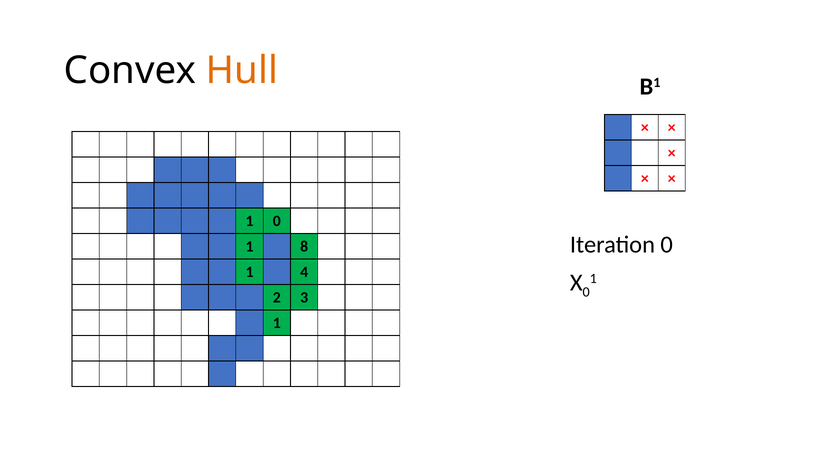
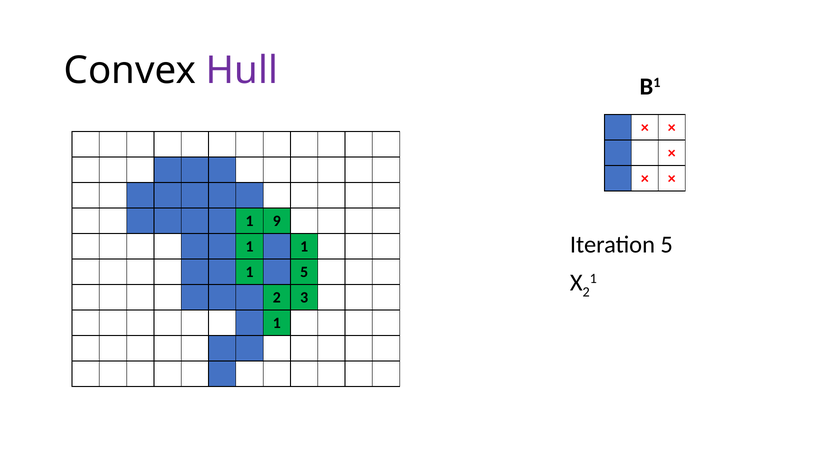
Hull colour: orange -> purple (242, 70)
1 0: 0 -> 9 (277, 221)
Iteration 0: 0 -> 5 (667, 244)
8: 8 -> 1 (304, 246)
1 4: 4 -> 5 (304, 272)
0: 0 -> 2 (586, 292)
